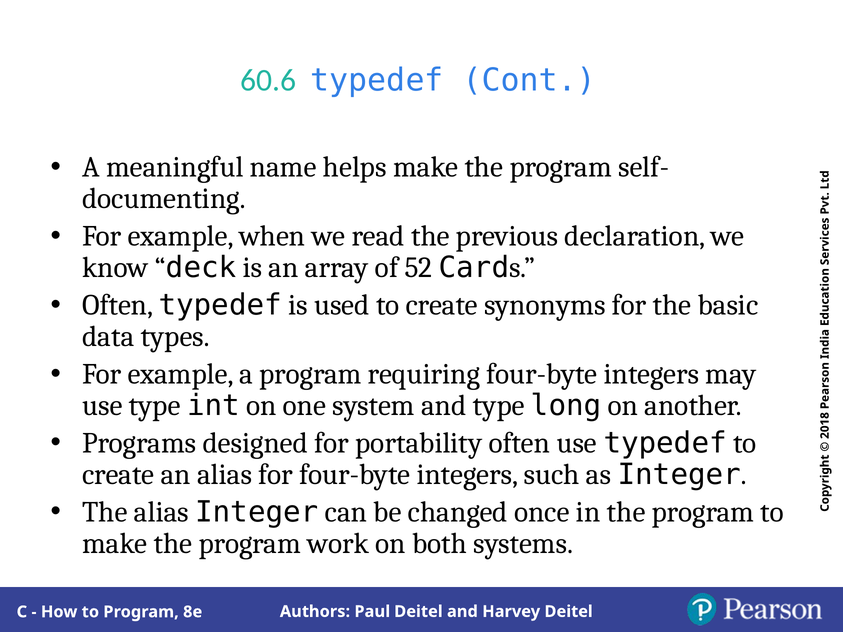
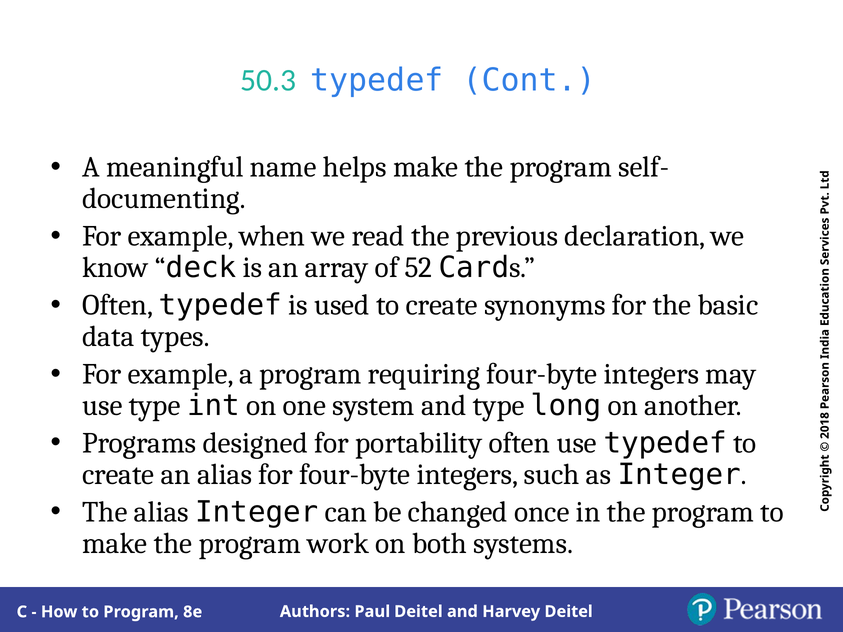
60.6: 60.6 -> 50.3 (268, 80)
